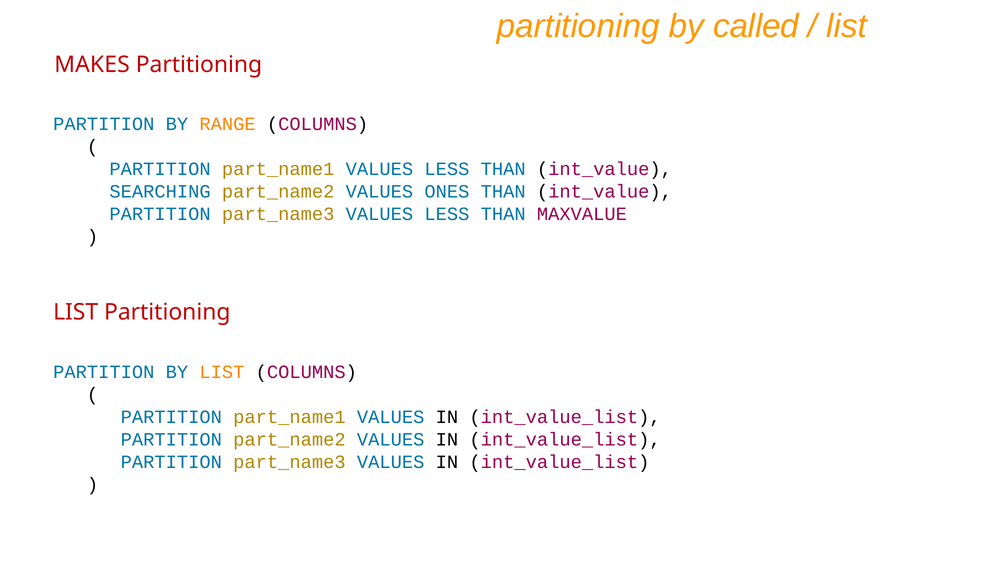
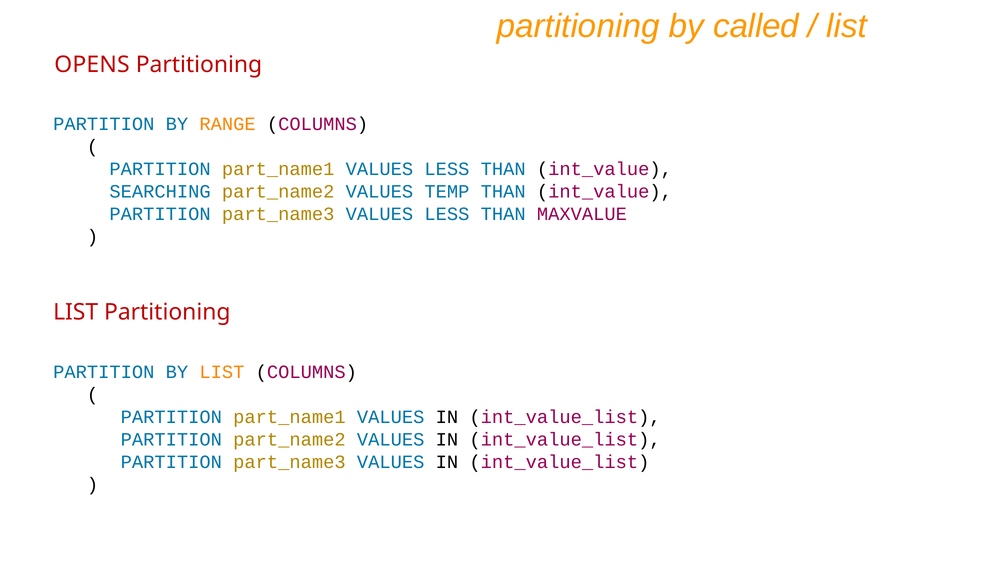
MAKES: MAKES -> OPENS (92, 65)
ONES: ONES -> TEMP (447, 192)
